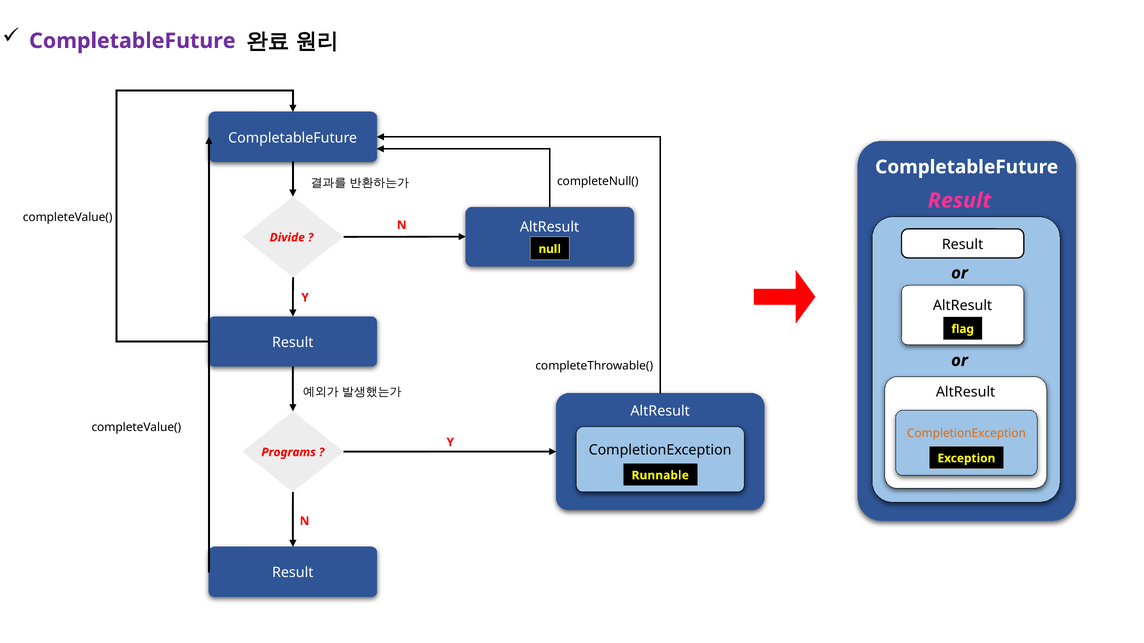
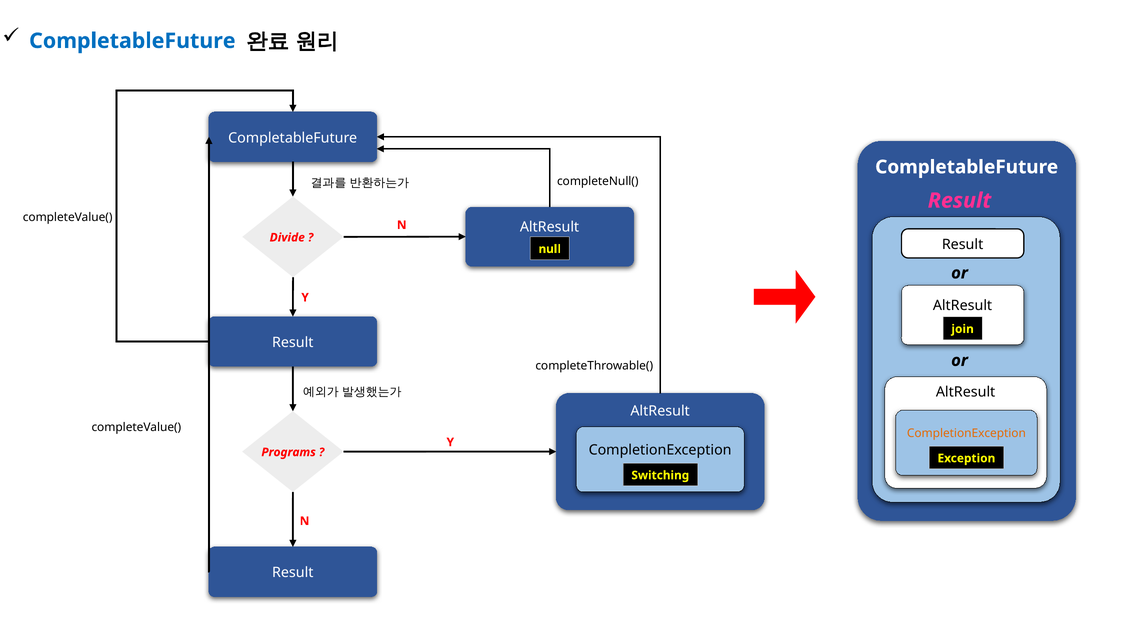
CompletableFuture colour: purple -> blue (132, 41)
flag: flag -> join (963, 329)
Runnable: Runnable -> Switching (660, 476)
